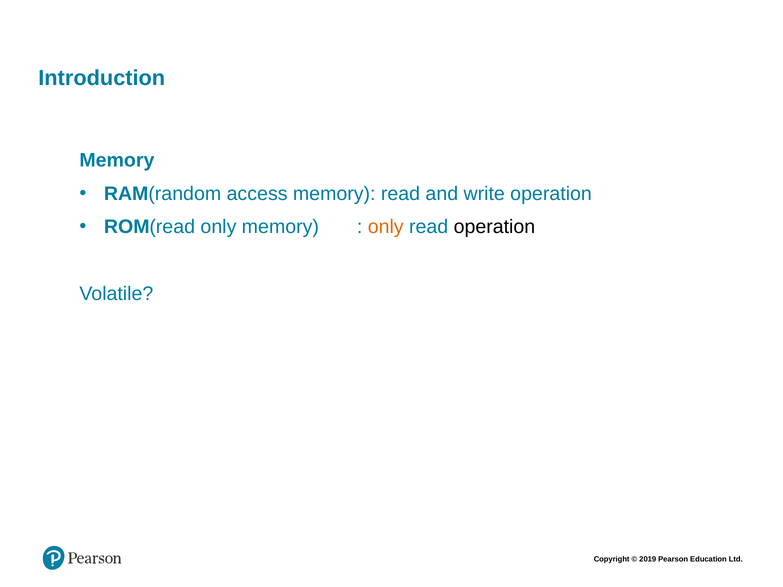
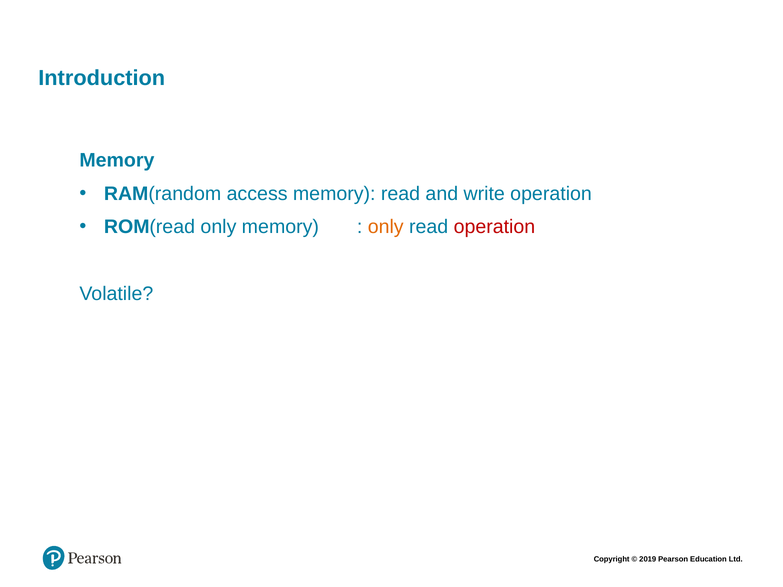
operation colour: black -> red (494, 227)
